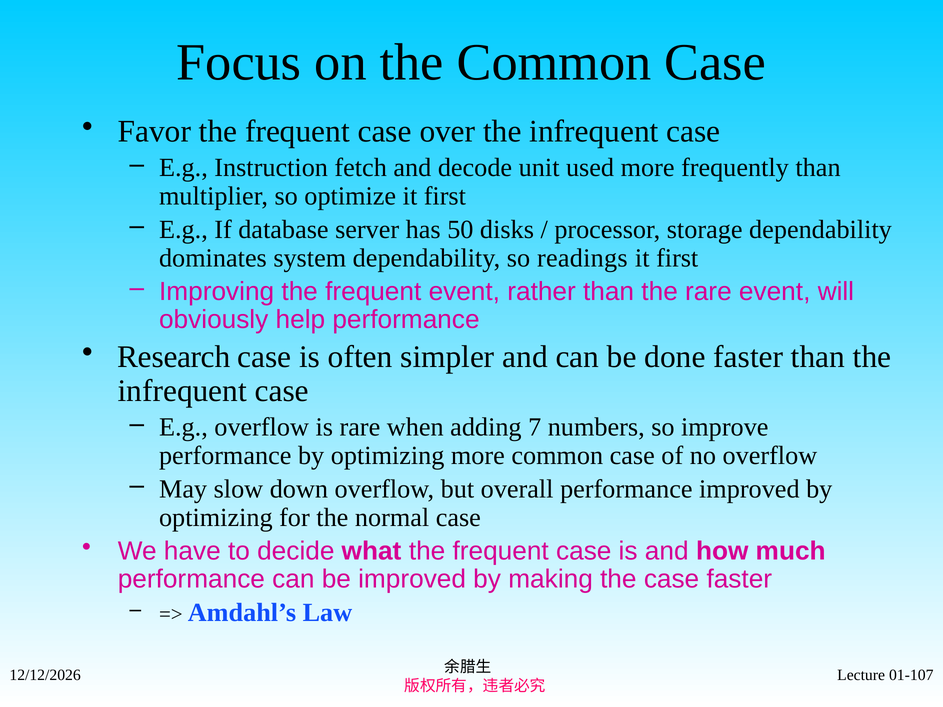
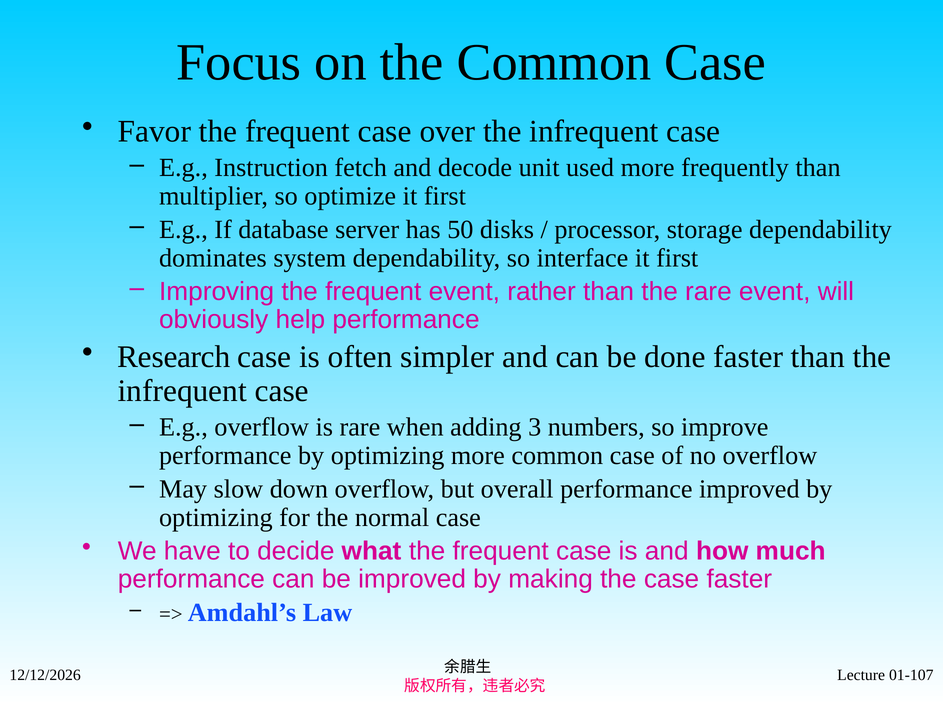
readings: readings -> interface (582, 258)
7: 7 -> 3 (535, 427)
